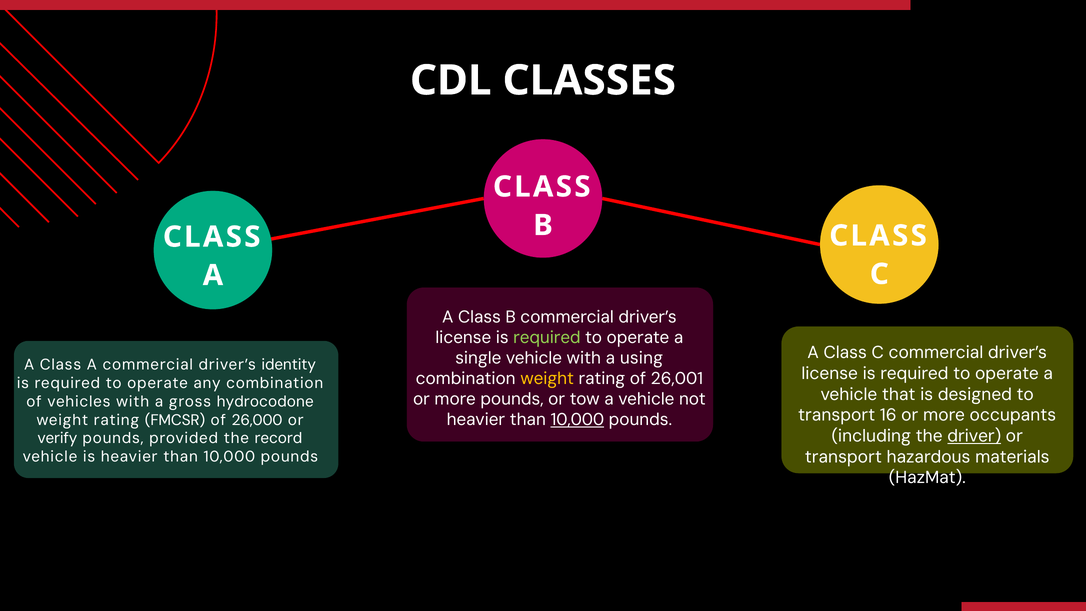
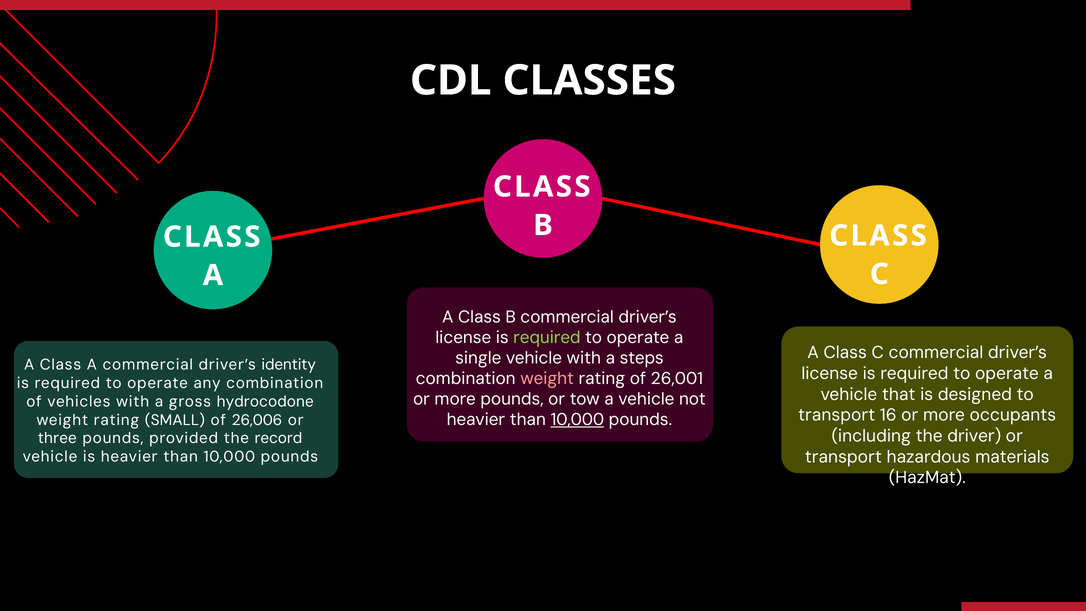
using: using -> steps (642, 358)
weight colour: yellow -> pink (547, 378)
FMCSR: FMCSR -> SMALL (175, 420)
26,000: 26,000 -> 26,006 (257, 420)
driver underline: present -> none (974, 436)
verify: verify -> three (57, 438)
